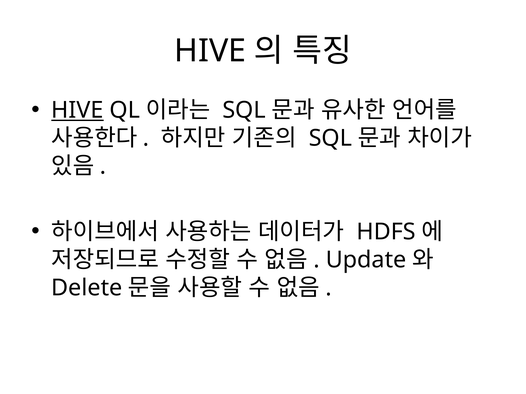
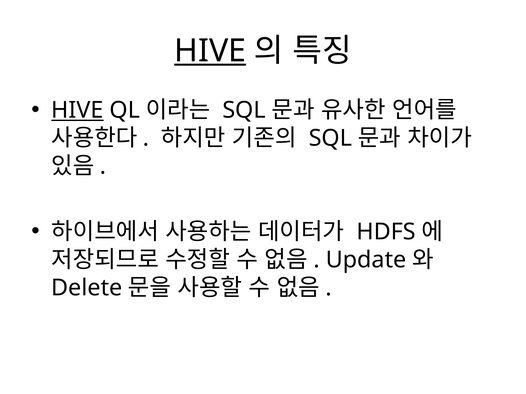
HIVE underline: none -> present (210, 51)
